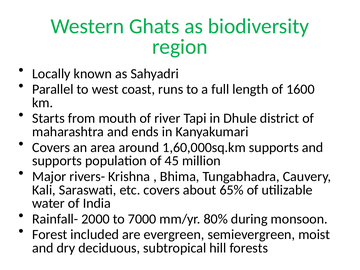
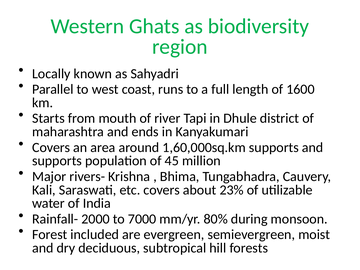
65%: 65% -> 23% (232, 190)
